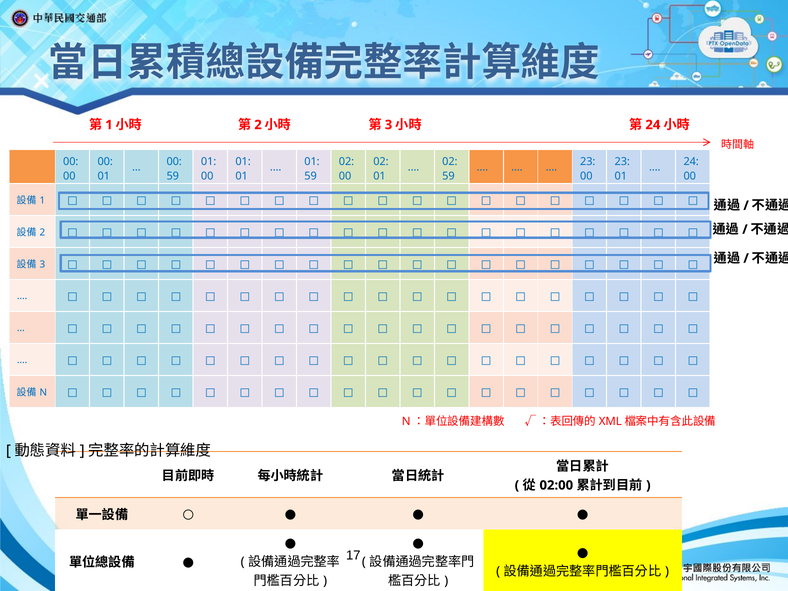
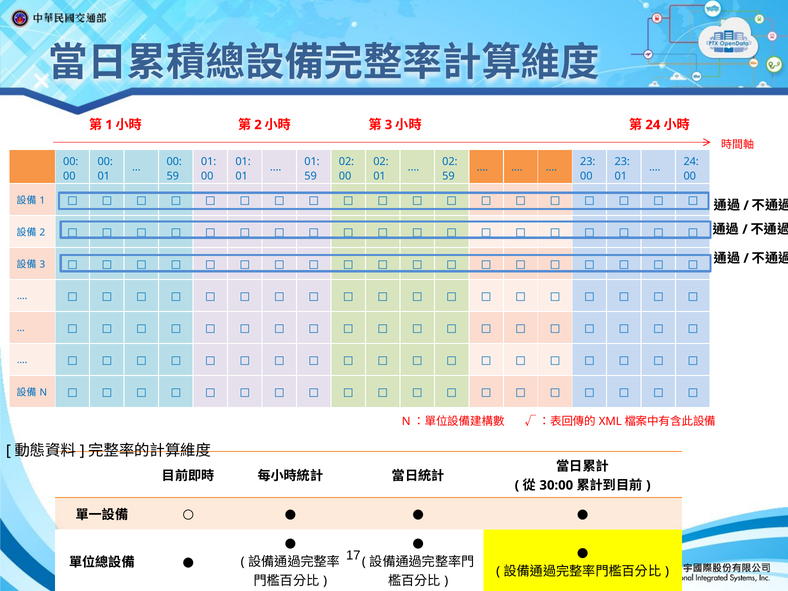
02:00: 02:00 -> 30:00 (556, 485)
